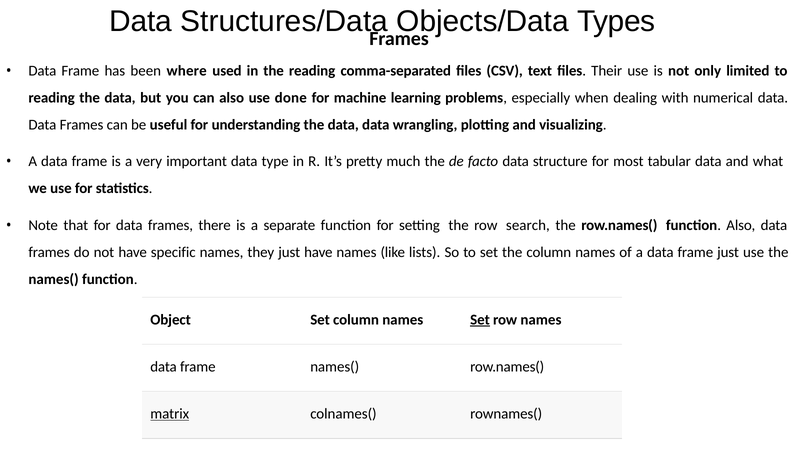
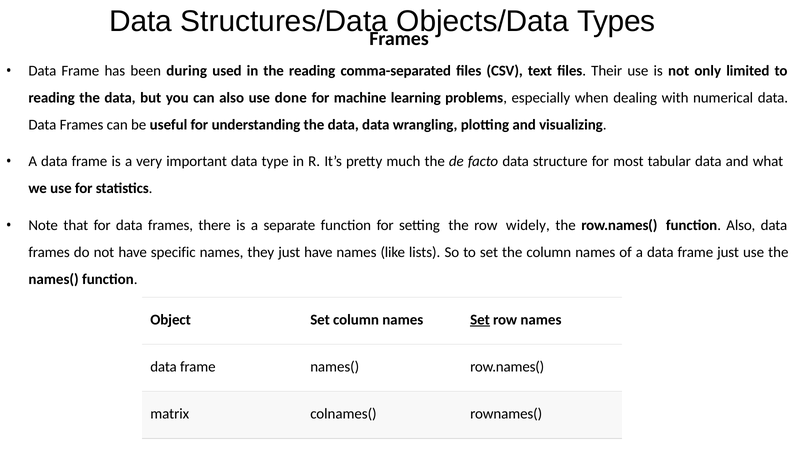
where: where -> during (187, 71)
search: search -> widely (528, 225)
matrix underline: present -> none (170, 414)
